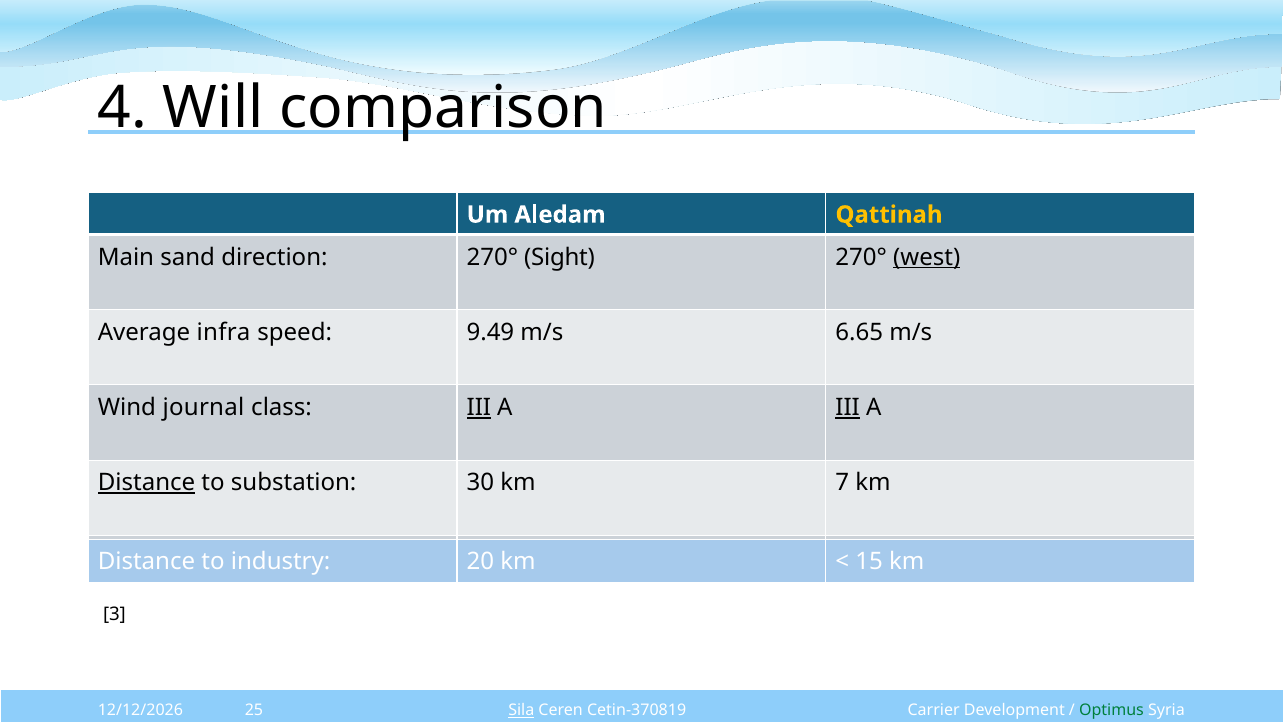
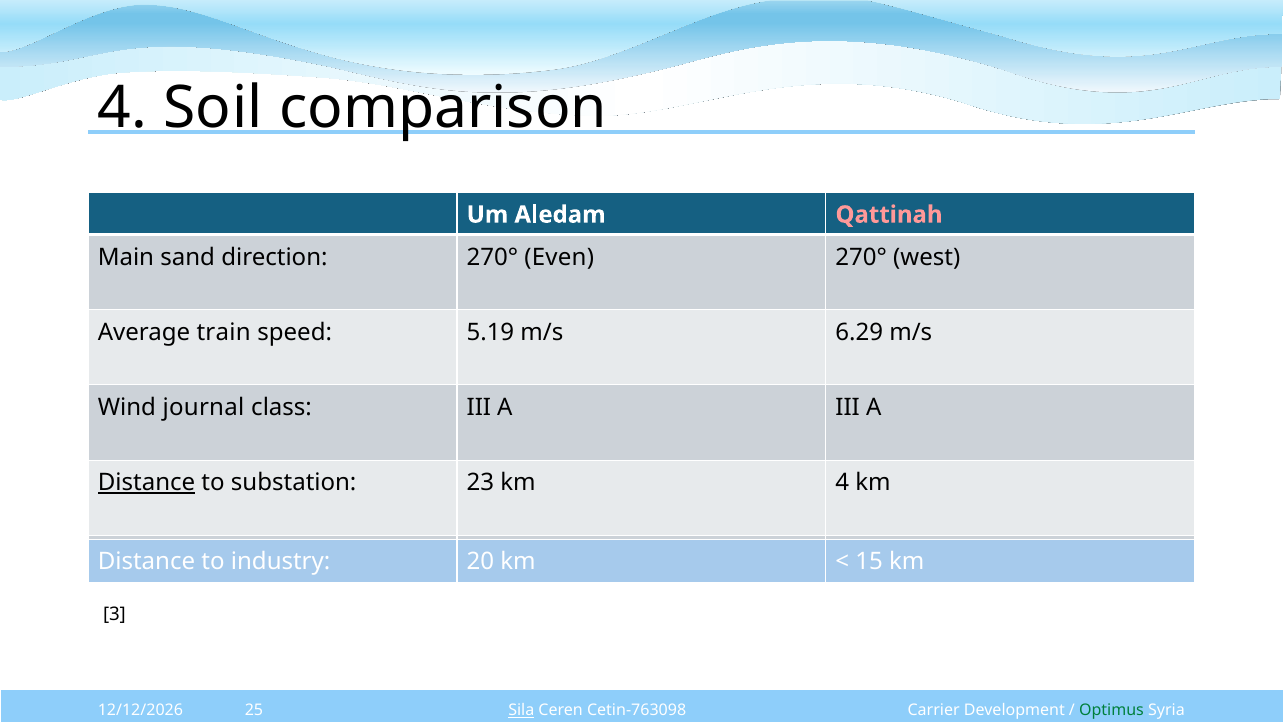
Will: Will -> Soil (213, 108)
Qattinah colour: yellow -> pink (889, 215)
Sight: Sight -> Even (559, 257)
west underline: present -> none (927, 257)
infra: infra -> train (224, 332)
9.49: 9.49 -> 5.19 (490, 332)
6.65: 6.65 -> 6.29 (859, 332)
III underline: present -> none (479, 407)
III underline: present -> none (848, 407)
30: 30 -> 23 (480, 482)
km 7: 7 -> 4 (842, 482)
Cetin-370819: Cetin-370819 -> Cetin-763098 (637, 710)
